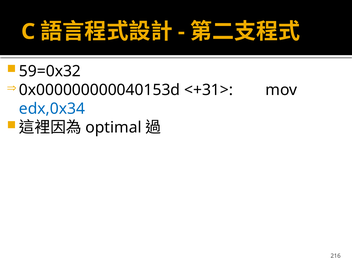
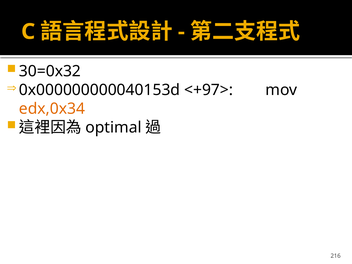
59=0x32: 59=0x32 -> 30=0x32 (50, 71)
<+31>: <+31> -> <+97> (209, 90)
edx,0x34 colour: blue -> orange (52, 109)
